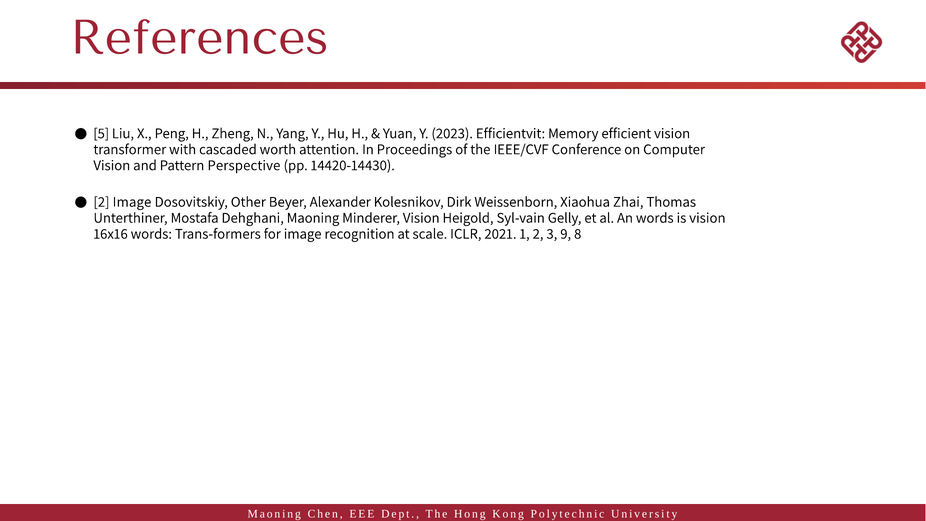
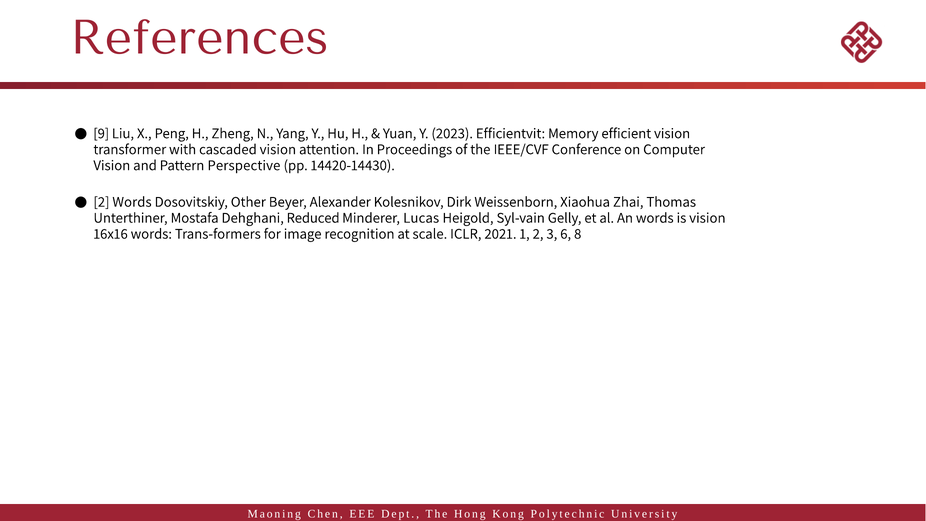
5: 5 -> 9 (101, 133)
cascaded worth: worth -> vision (278, 149)
2 Image: Image -> Words (132, 202)
Dehghani Maoning: Maoning -> Reduced (313, 218)
Minderer Vision: Vision -> Lucas (421, 218)
9: 9 -> 6 (566, 234)
